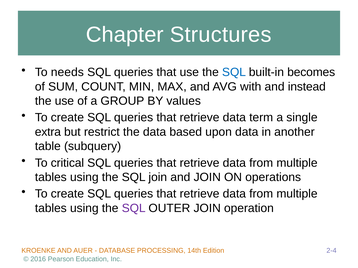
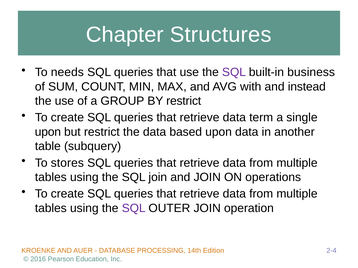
SQL colour: blue -> purple (234, 72)
becomes: becomes -> business (311, 72)
BY values: values -> restrict (184, 101)
extra: extra -> upon (48, 132)
critical: critical -> stores (67, 163)
